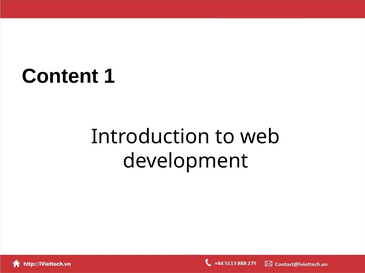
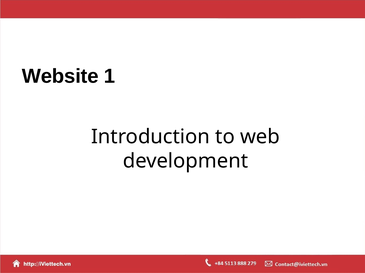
Content: Content -> Website (60, 76)
